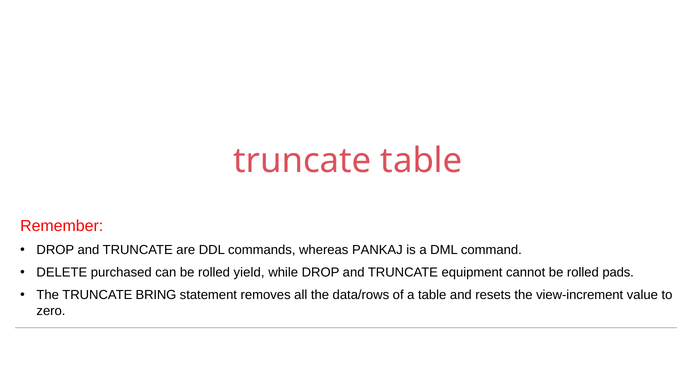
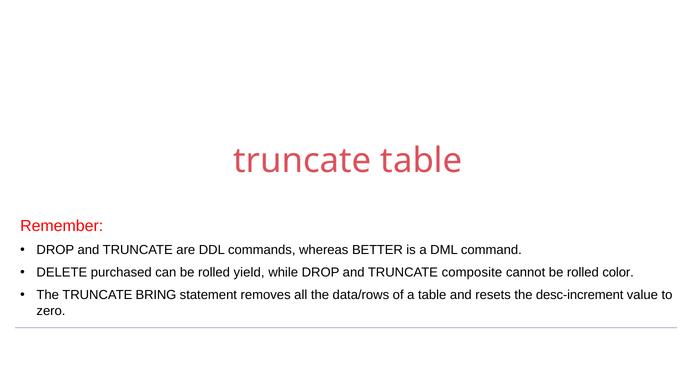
PANKAJ: PANKAJ -> BETTER (377, 250)
equipment: equipment -> composite (472, 272)
pads: pads -> color (618, 272)
view-increment: view-increment -> desc-increment (580, 295)
